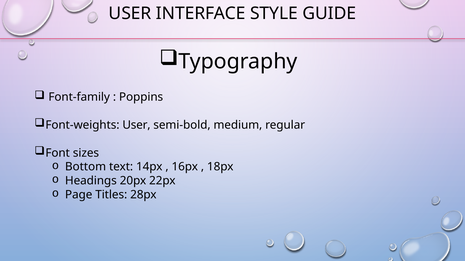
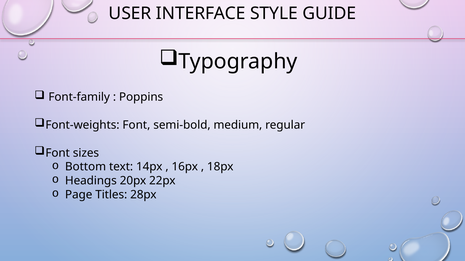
Font-weights User: User -> Font (136, 125)
